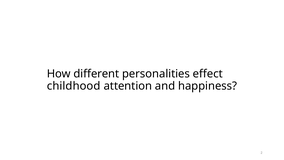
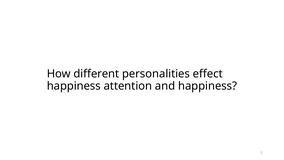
childhood: childhood -> happiness (74, 86)
